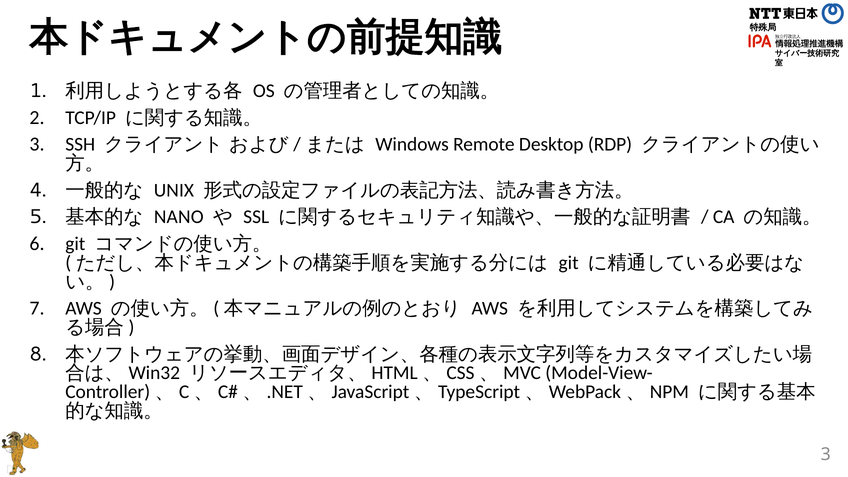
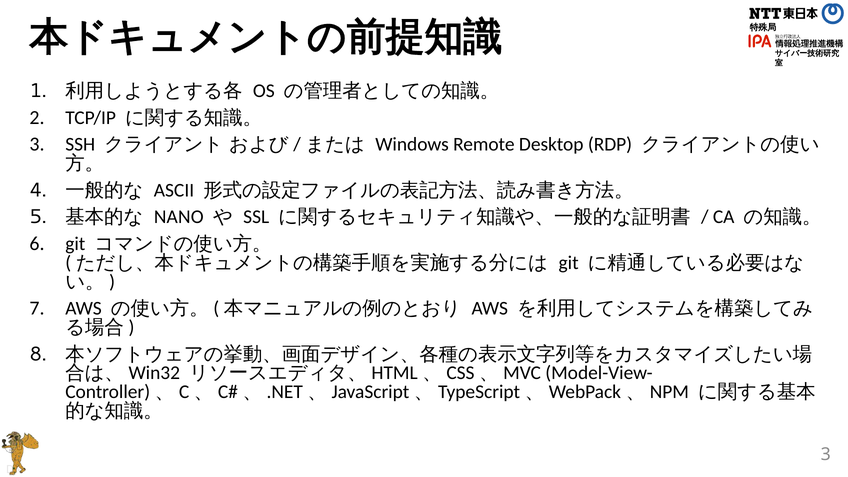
UNIX: UNIX -> ASCII (174, 190)
